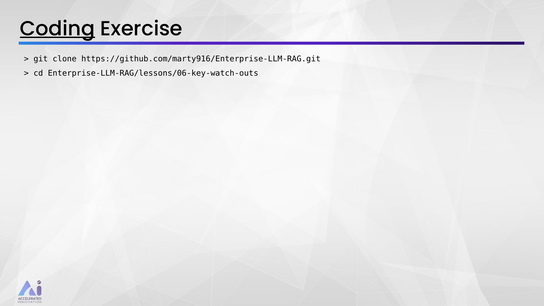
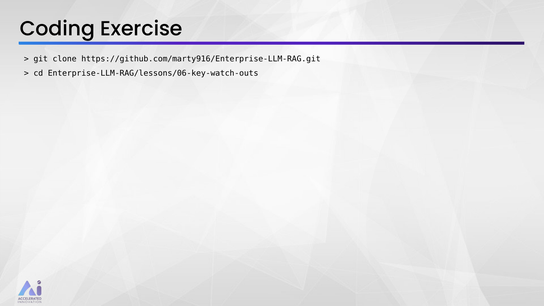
Coding underline: present -> none (57, 29)
